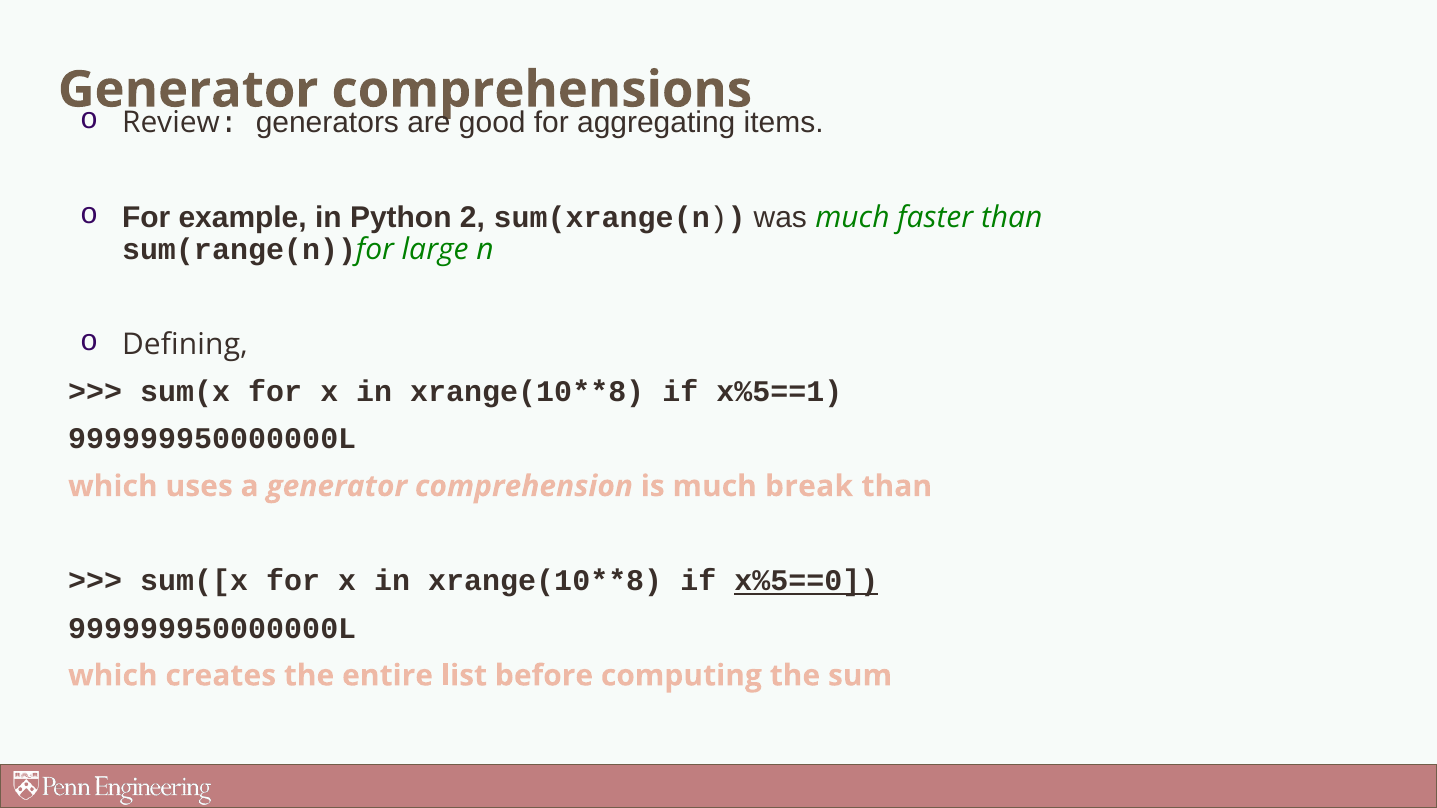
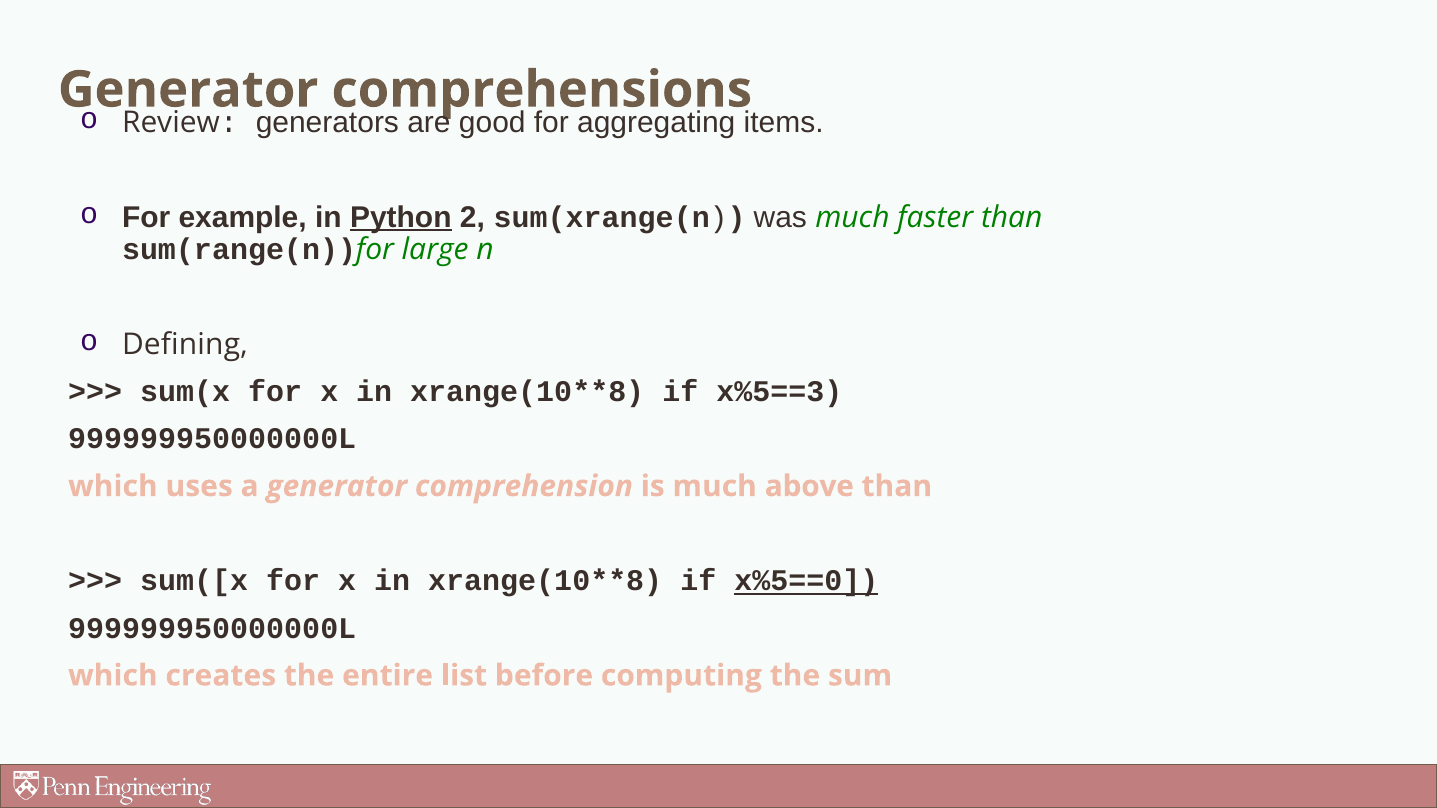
Python underline: none -> present (401, 217)
x%5==1: x%5==1 -> x%5==3 (779, 392)
break: break -> above (809, 486)
